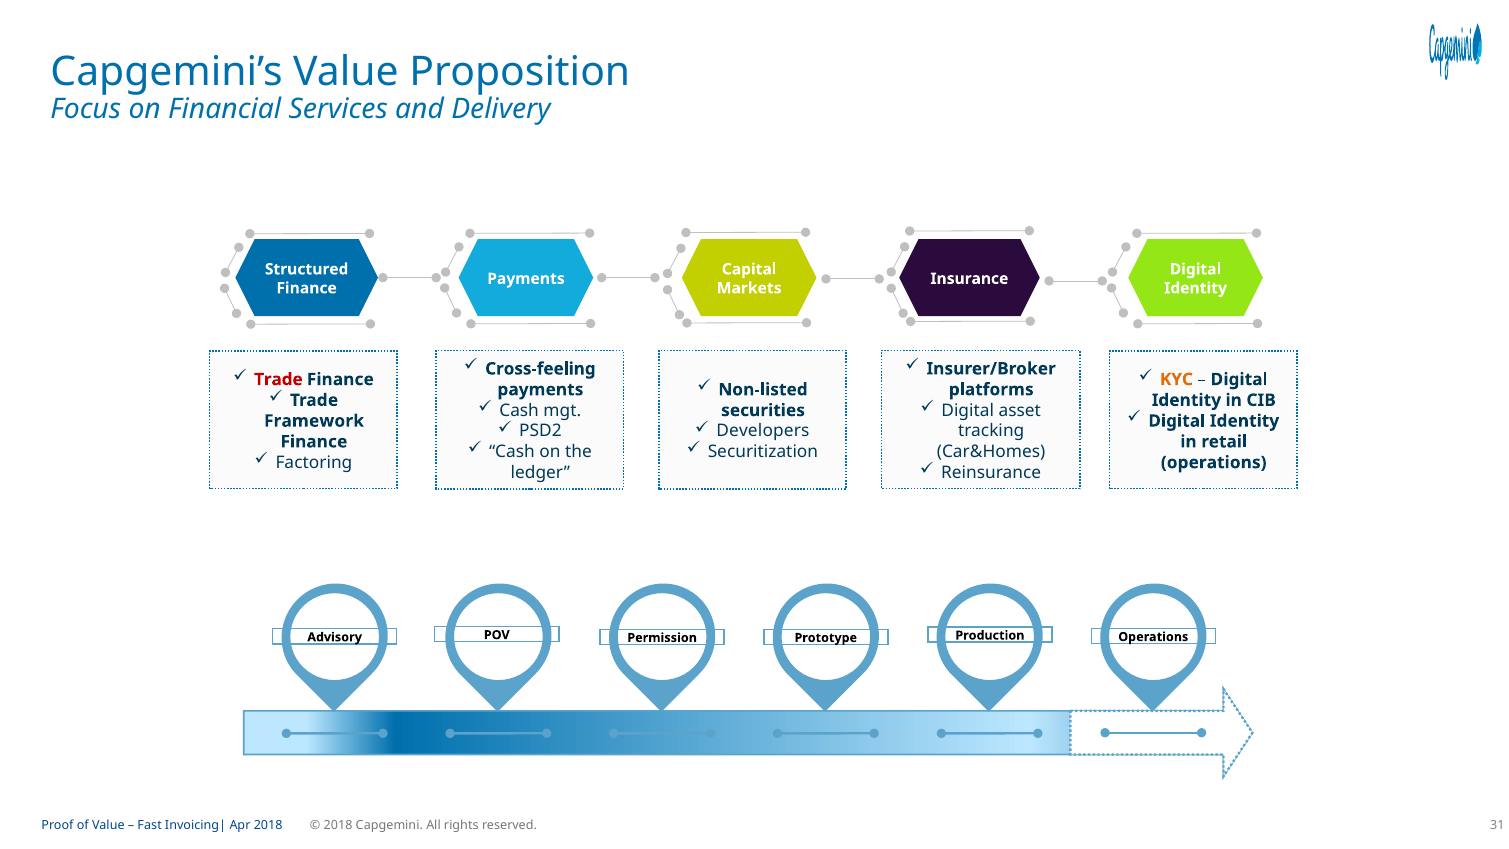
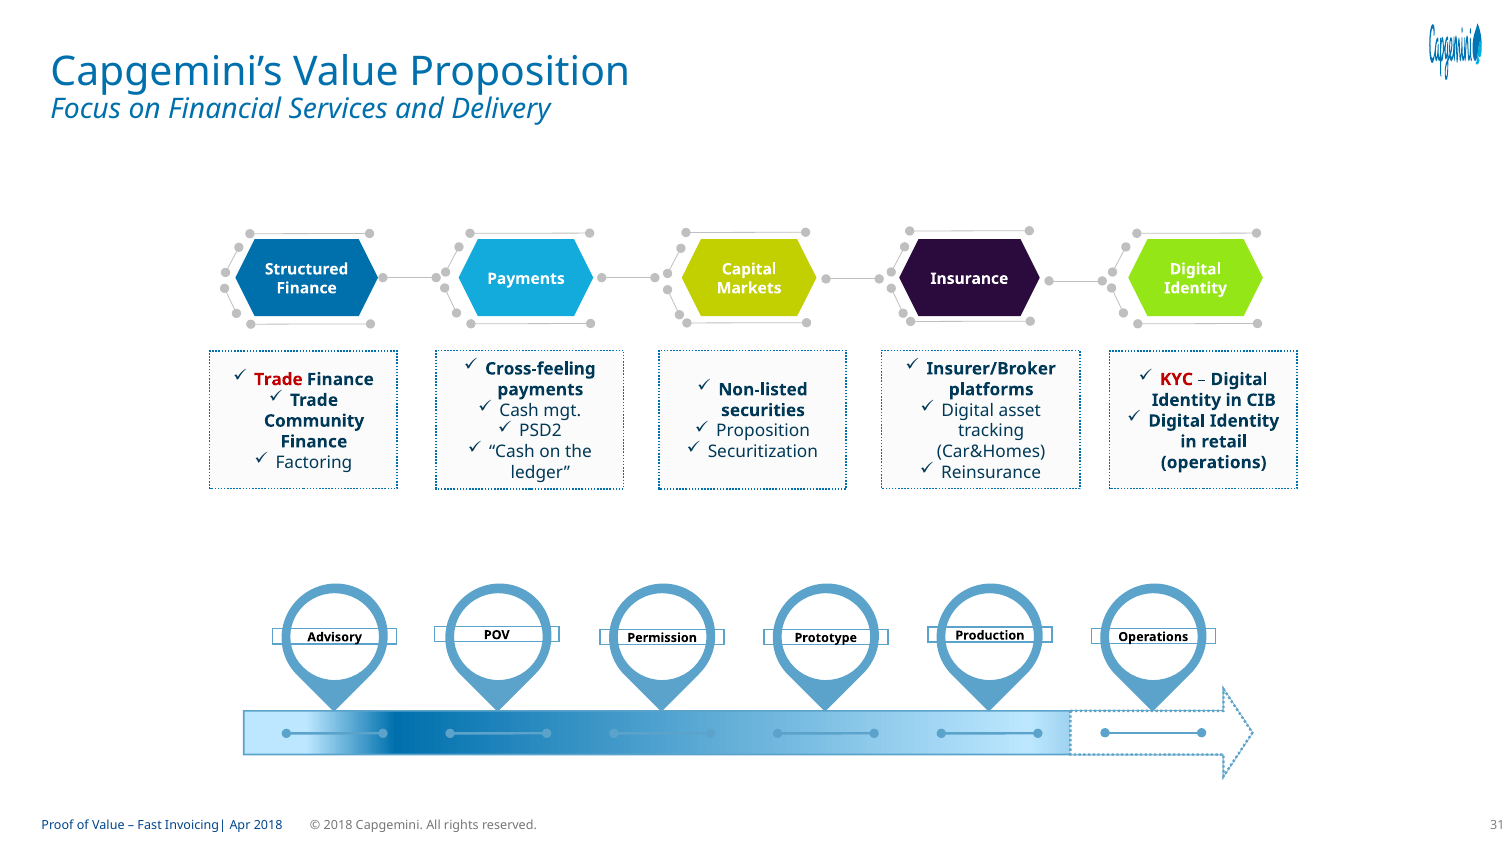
KYC colour: orange -> red (1176, 379)
Framework: Framework -> Community (314, 421)
Developers: Developers -> Proposition (763, 431)
